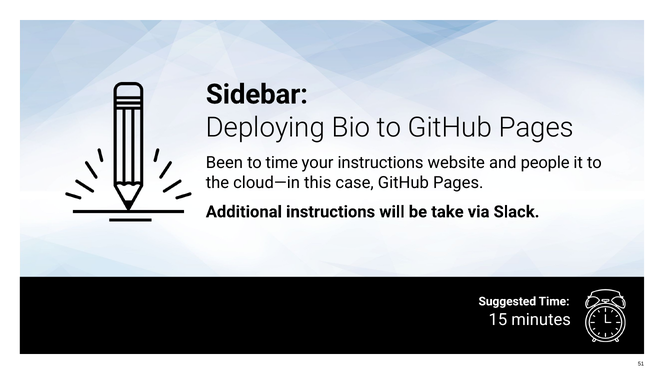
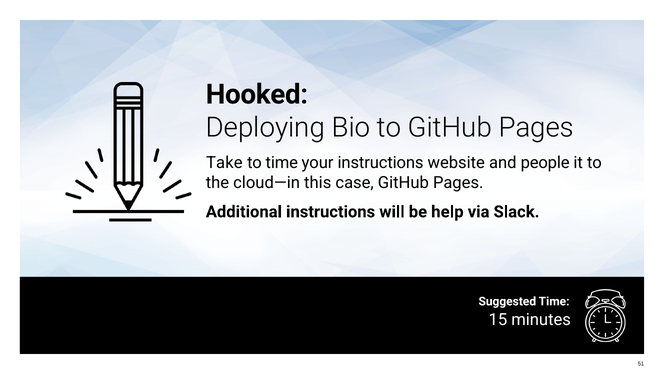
Sidebar: Sidebar -> Hooked (257, 94)
Been: Been -> Take (224, 162)
take: take -> help (447, 212)
